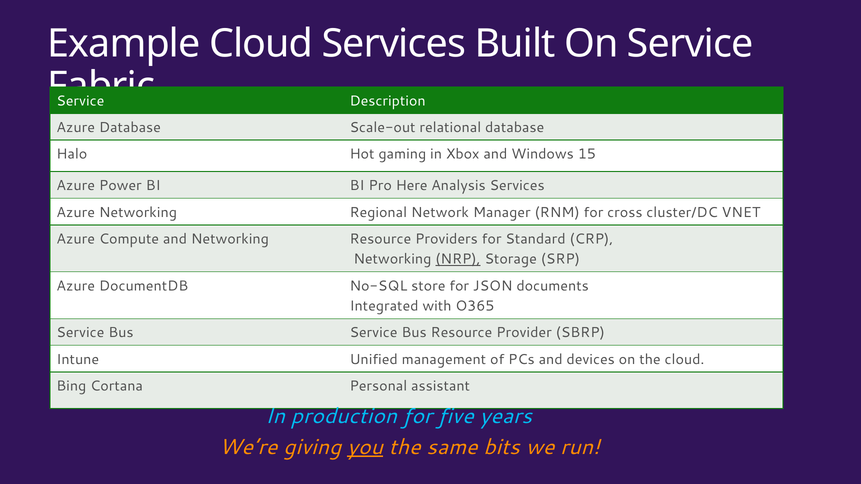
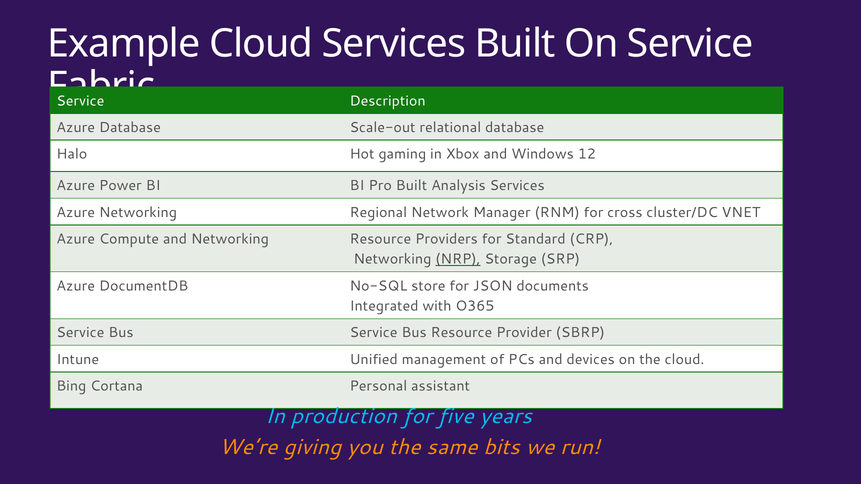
15: 15 -> 12 (587, 154)
Pro Here: Here -> Built (411, 186)
you underline: present -> none (365, 447)
